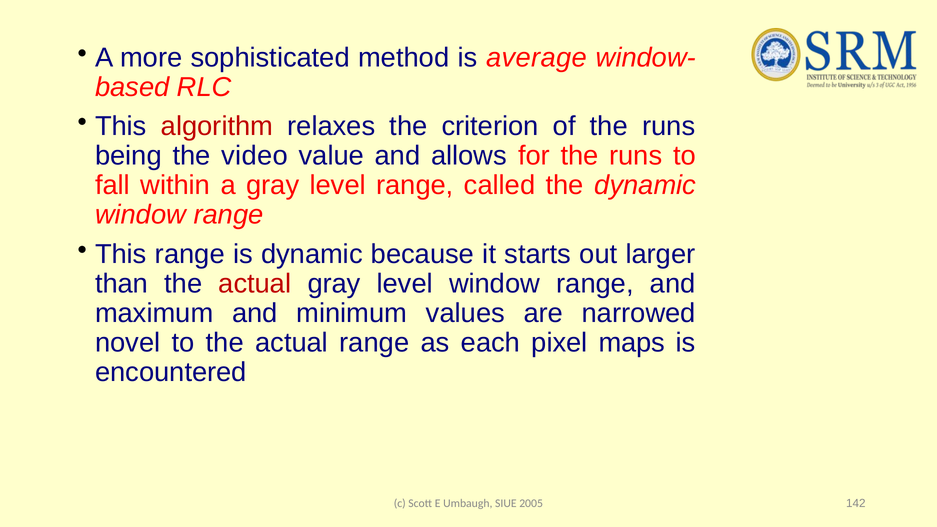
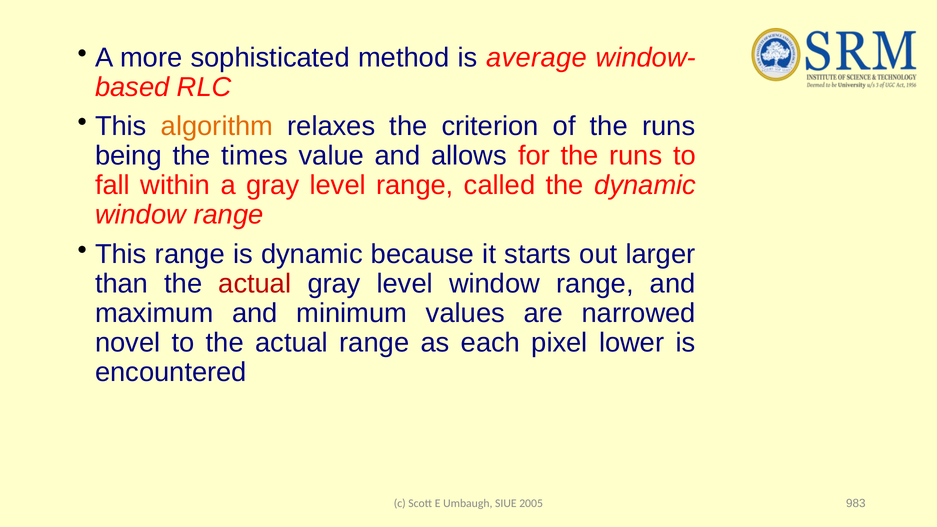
algorithm colour: red -> orange (217, 126)
video: video -> times (255, 156)
maps: maps -> lower (632, 343)
142: 142 -> 983 (856, 503)
